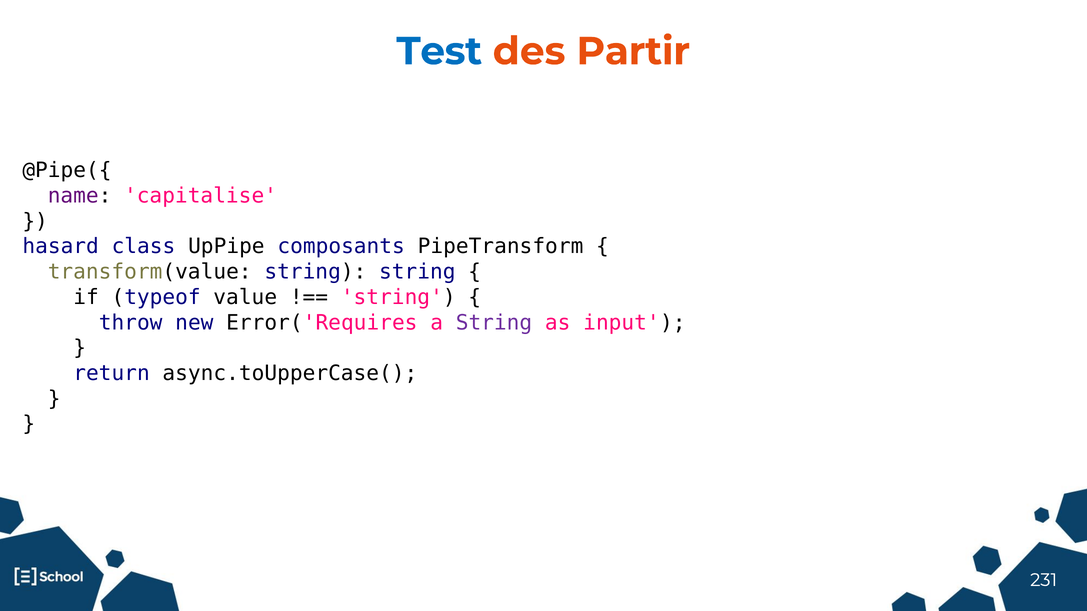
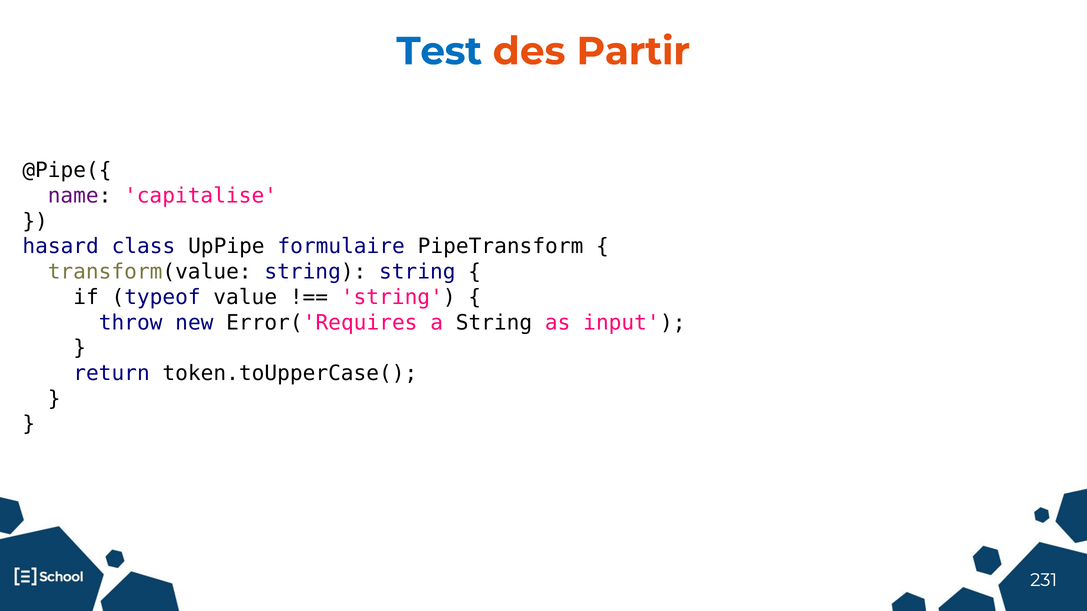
composants: composants -> formulaire (341, 247)
String colour: purple -> black (494, 323)
async.toUpperCase(: async.toUpperCase( -> token.toUpperCase( (290, 374)
